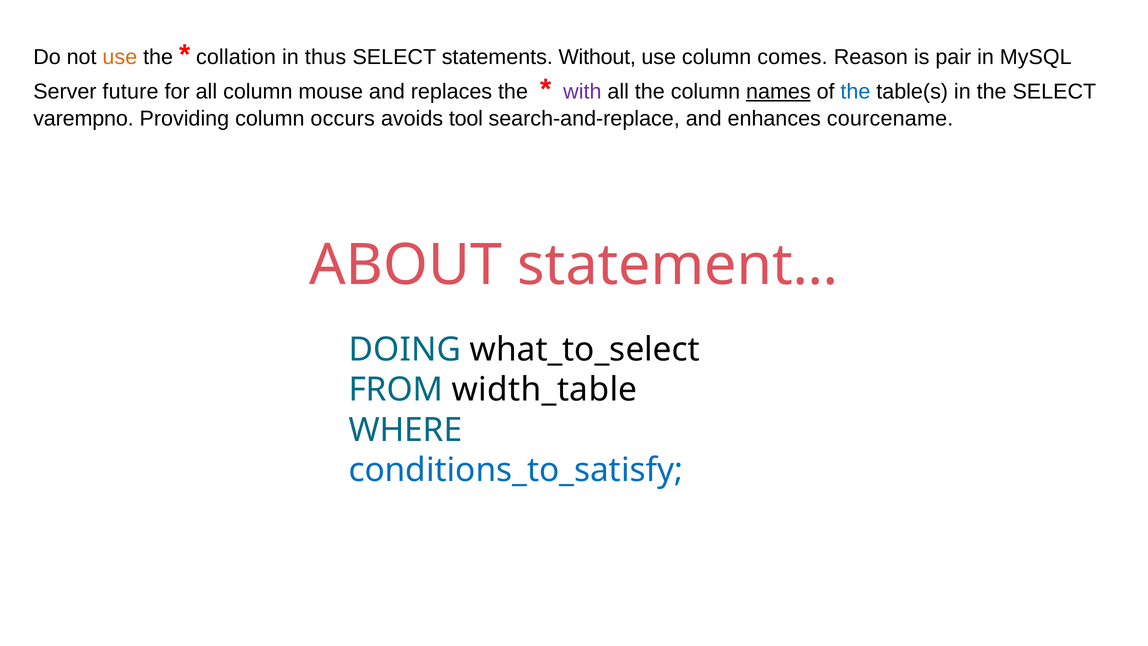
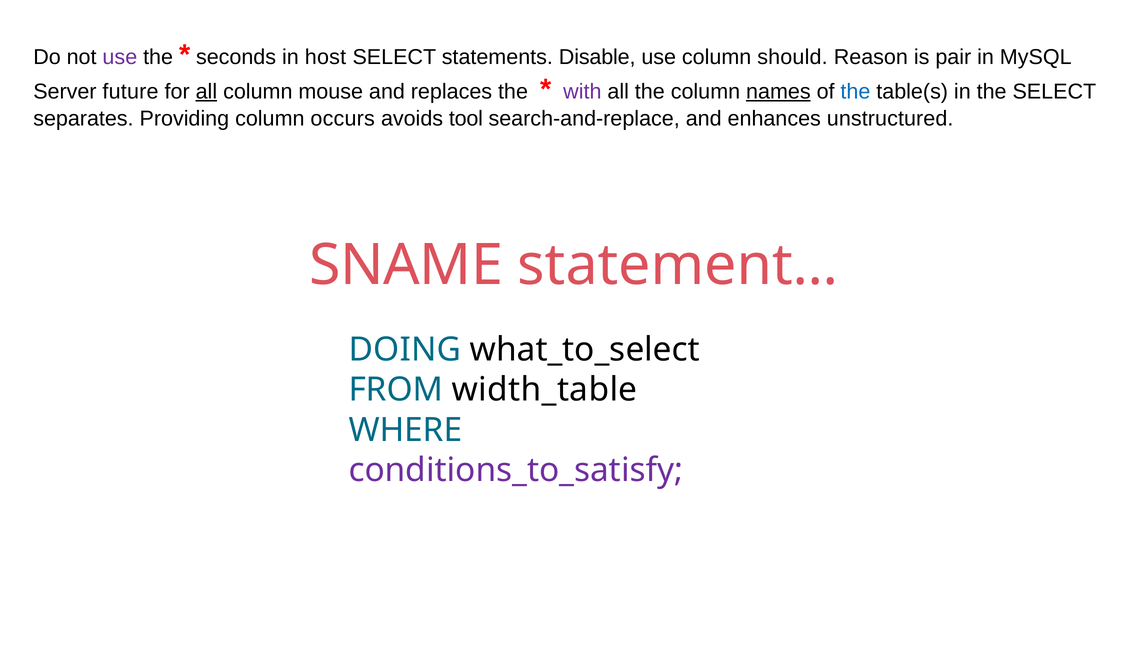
use colour: orange -> purple (120, 57)
collation: collation -> seconds (236, 57)
thus: thus -> host (325, 57)
Without: Without -> Disable (597, 57)
comes: comes -> should (792, 57)
all underline: none -> present (206, 92)
varempno: varempno -> separates (83, 119)
courcename: courcename -> unstructured (890, 119)
ABOUT: ABOUT -> SNAME (406, 265)
conditions_to_satisfy colour: blue -> purple (516, 470)
